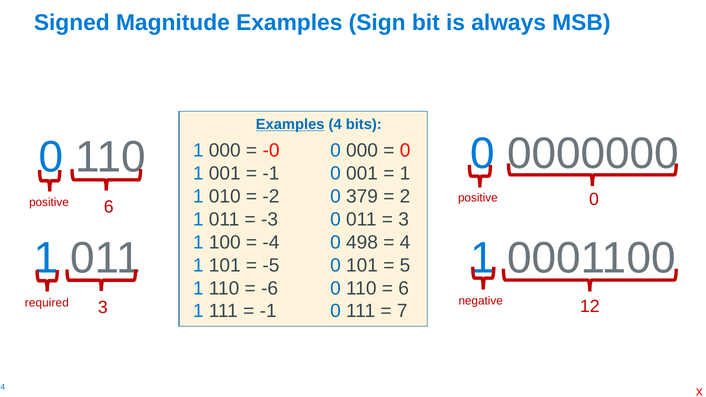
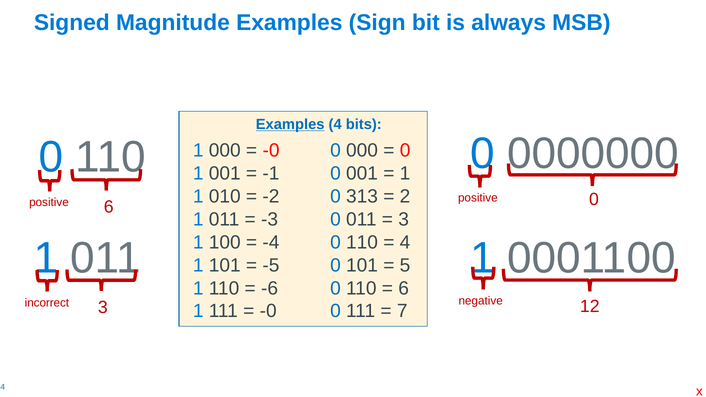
379: 379 -> 313 (362, 197)
498: 498 -> 110 (362, 242)
required: required -> incorrect (47, 303)
-1: -1 -> -0 (268, 311)
